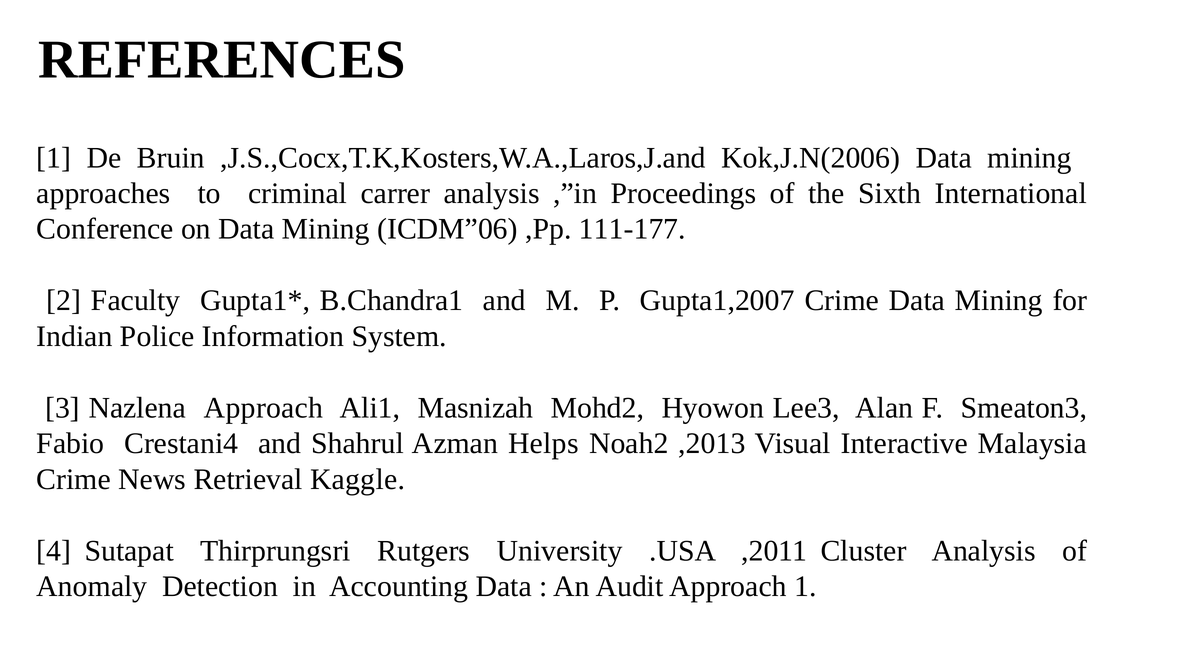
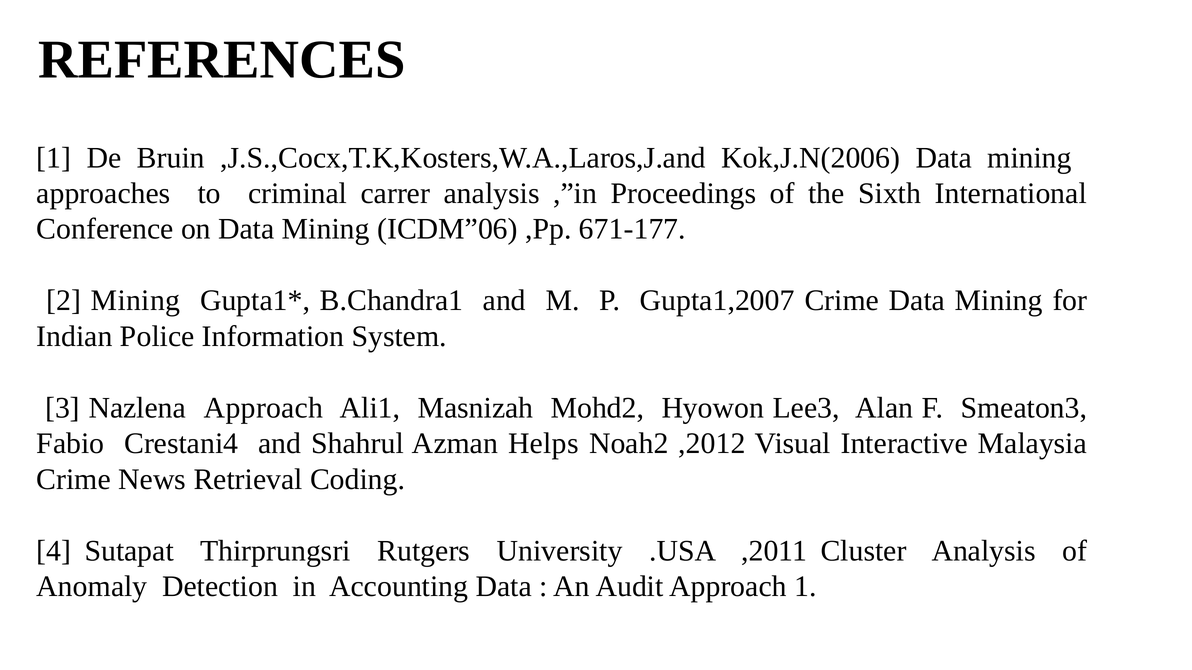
111-177: 111-177 -> 671-177 (632, 229)
2 Faculty: Faculty -> Mining (136, 301)
,2013: ,2013 -> ,2012 (712, 444)
Kaggle: Kaggle -> Coding (358, 480)
